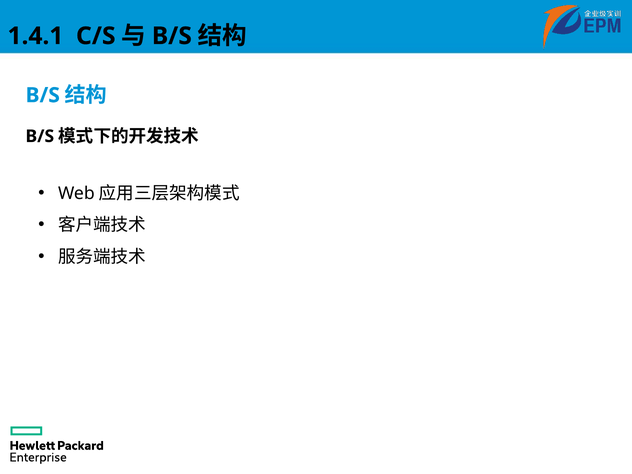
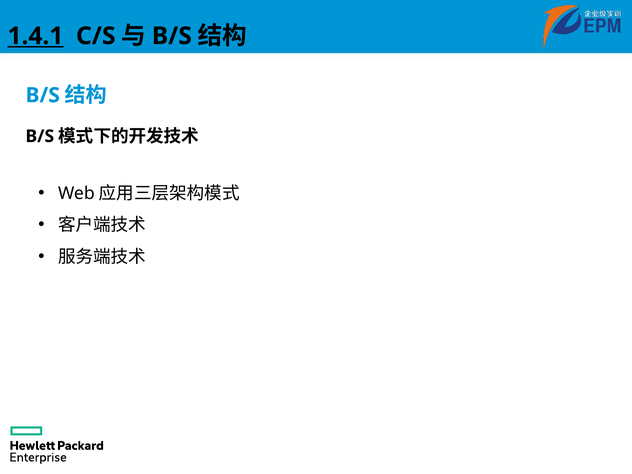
1.4.1 underline: none -> present (35, 36)
